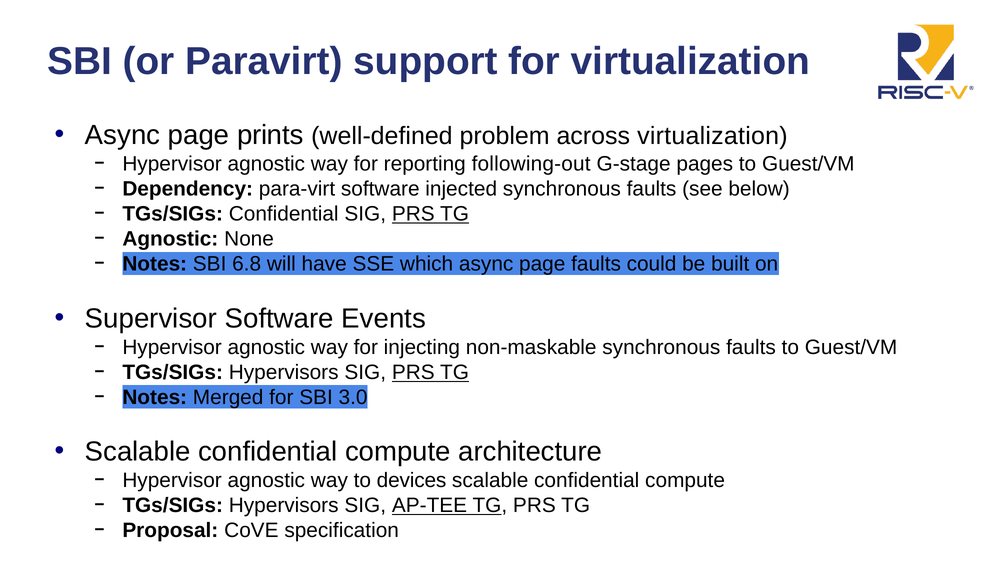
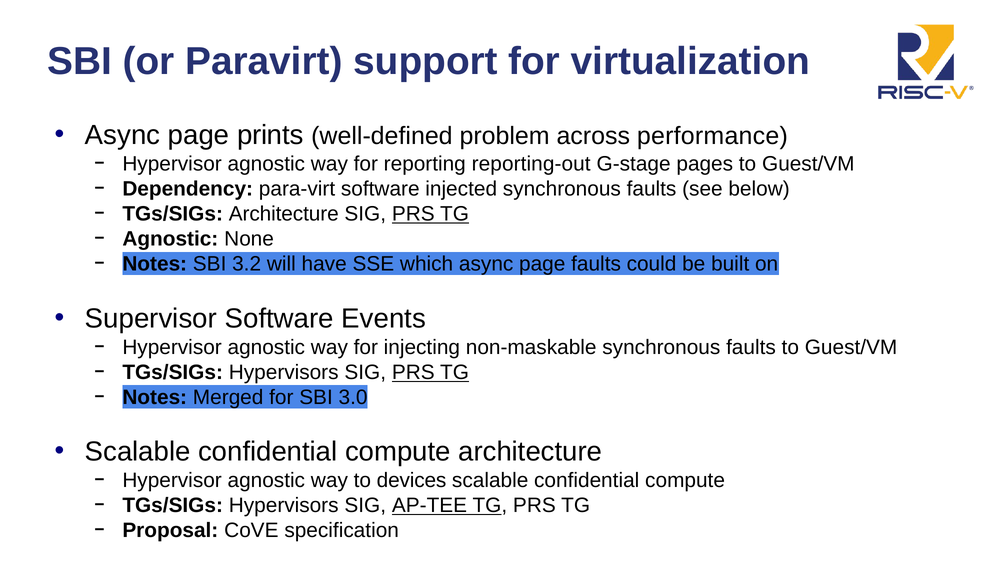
across virtualization: virtualization -> performance (712, 136)
following-out: following-out -> reporting-out (531, 164)
TGs/SIGs Confidential: Confidential -> Architecture (284, 214)
6.8: 6.8 -> 3.2 (247, 264)
